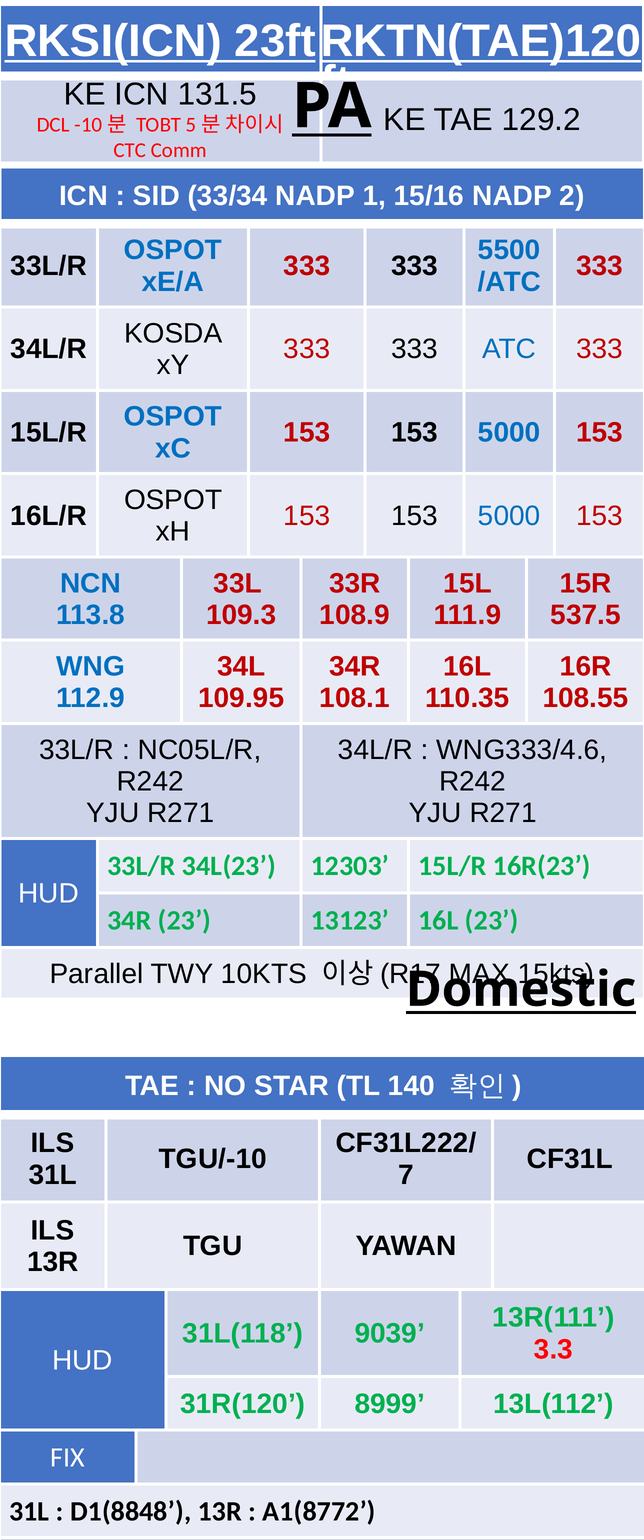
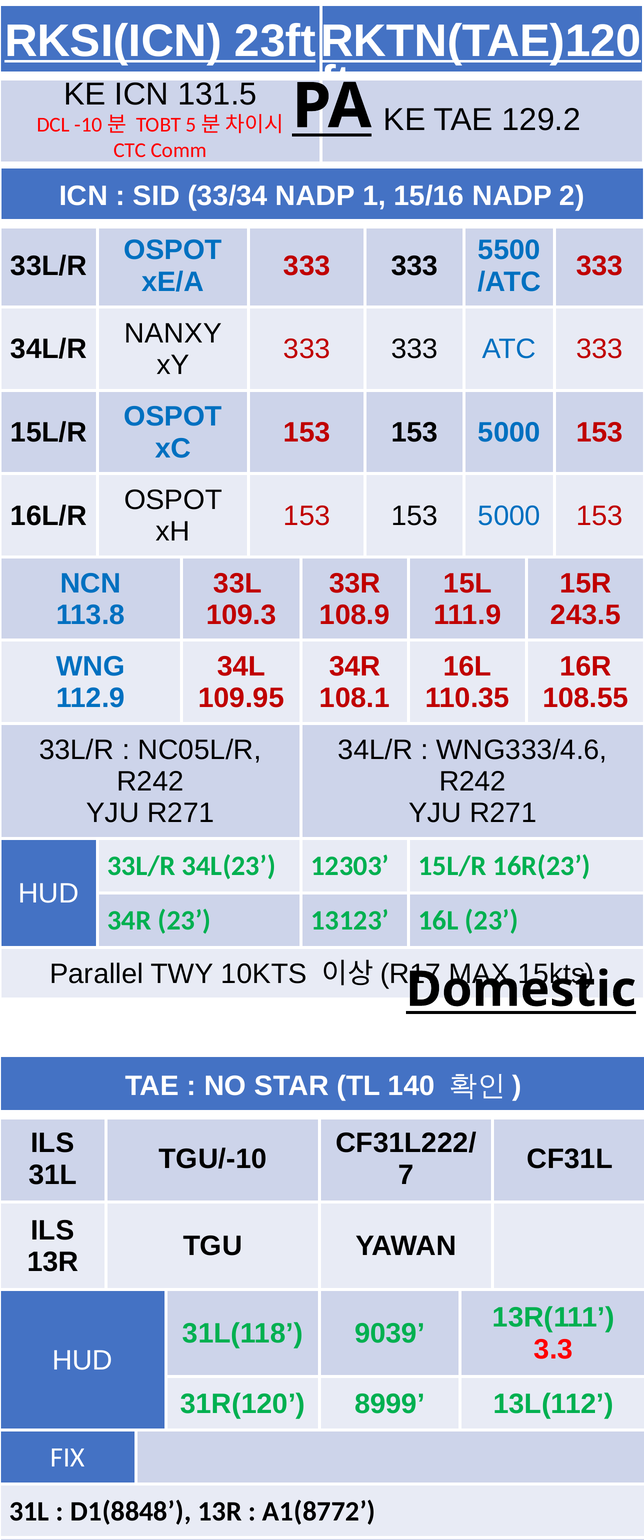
KOSDA: KOSDA -> NANXY (173, 334)
537.5: 537.5 -> 243.5 (586, 615)
